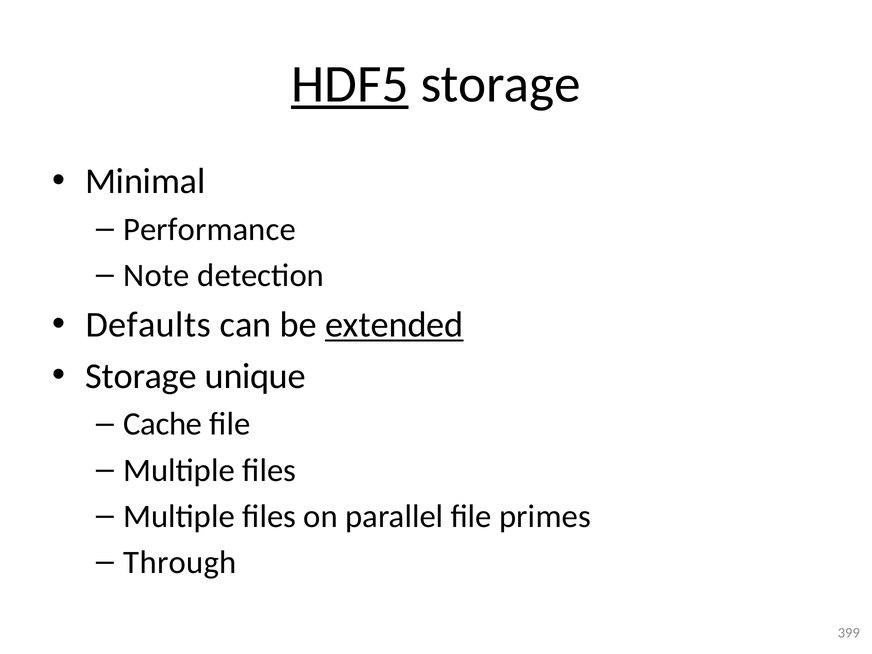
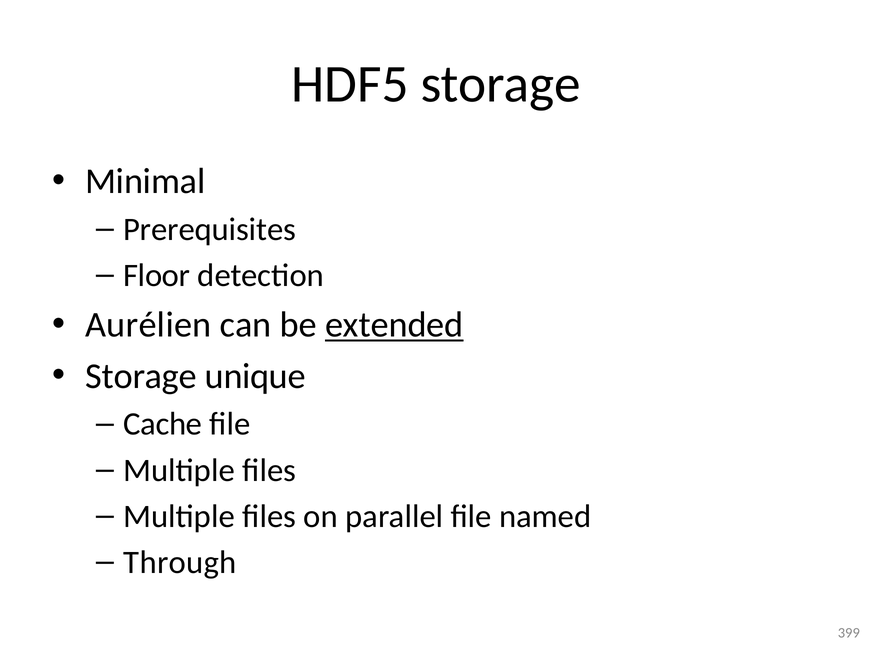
HDF5 underline: present -> none (350, 84)
Performance: Performance -> Prerequisites (210, 229)
Note: Note -> Floor (157, 275)
Defaults: Defaults -> Aurélien (148, 325)
primes: primes -> named (545, 516)
